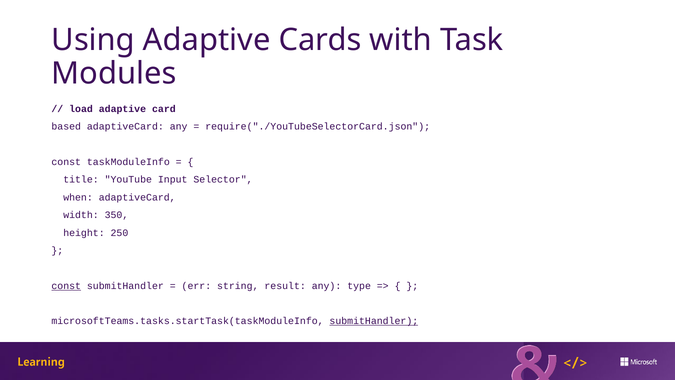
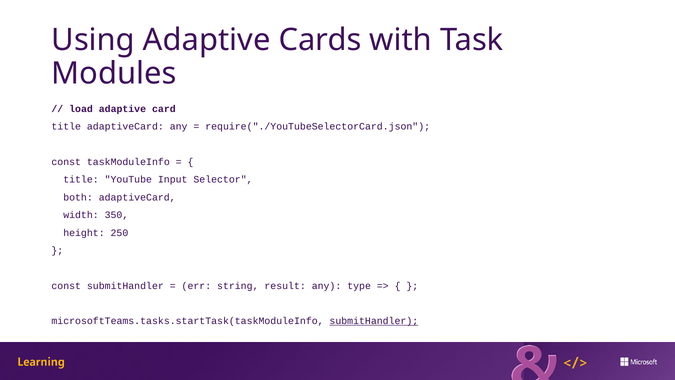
based: based -> title (66, 127)
when: when -> both (78, 197)
const underline: present -> none (66, 286)
